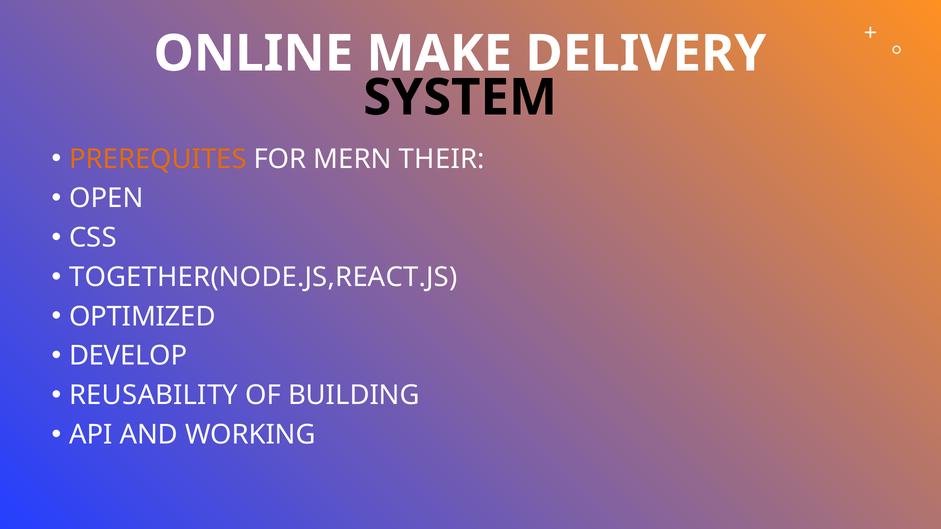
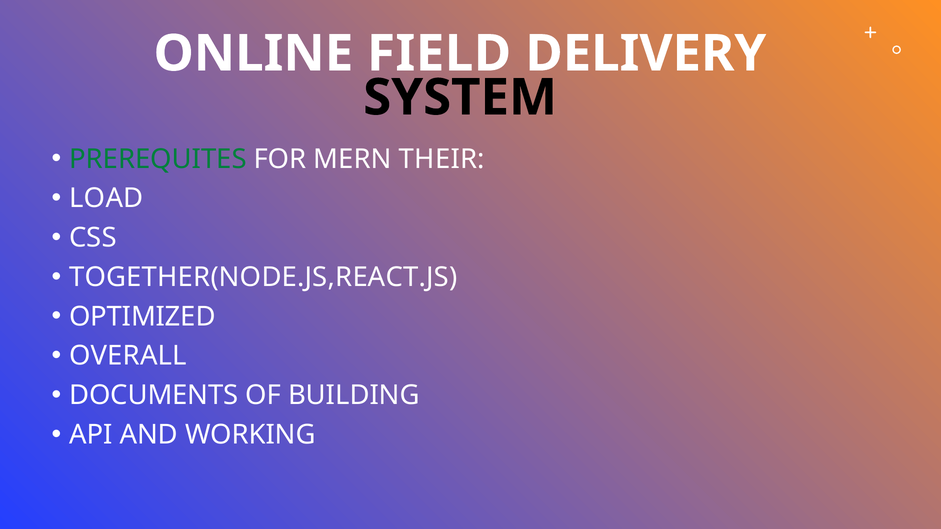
MAKE: MAKE -> FIELD (439, 54)
PREREQUITES colour: orange -> green (158, 159)
OPEN: OPEN -> LOAD (106, 198)
DEVELOP: DEVELOP -> OVERALL (128, 356)
REUSABILITY: REUSABILITY -> DOCUMENTS (154, 395)
